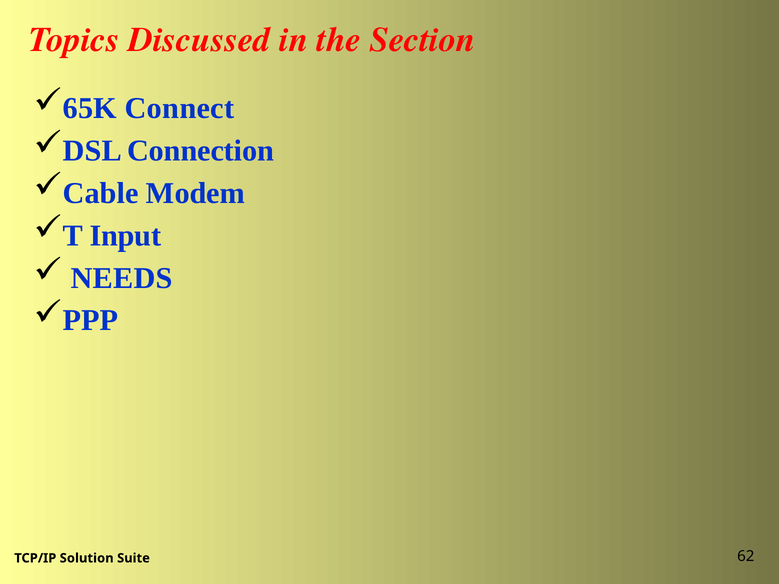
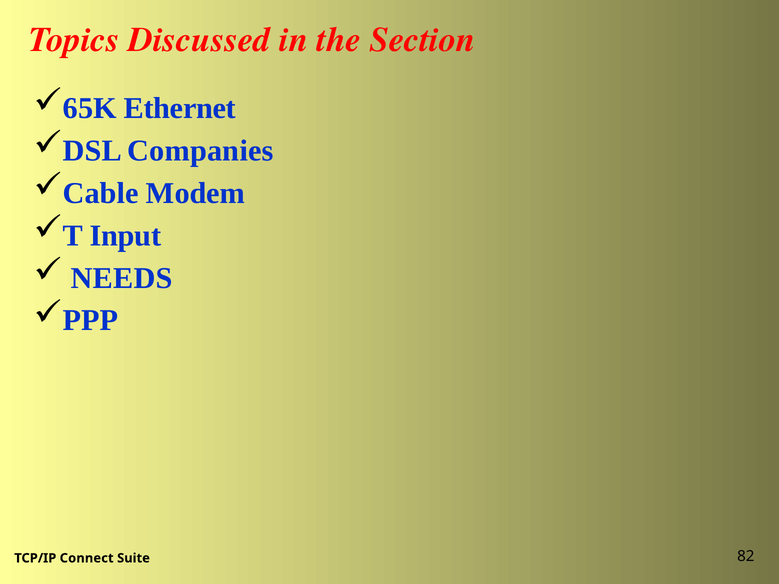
Connect: Connect -> Ethernet (180, 108)
Connection: Connection -> Companies (200, 151)
Solution: Solution -> Connect (87, 558)
62: 62 -> 82 (746, 556)
